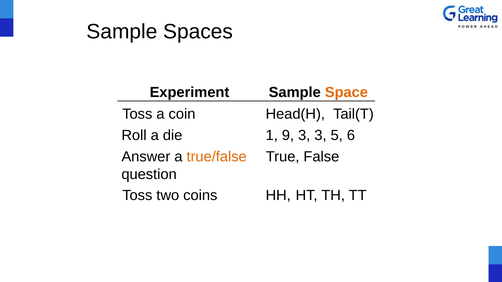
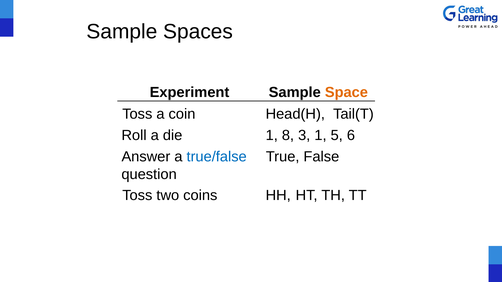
9: 9 -> 8 (288, 136)
3 3: 3 -> 1 (320, 136)
true/false colour: orange -> blue (217, 157)
